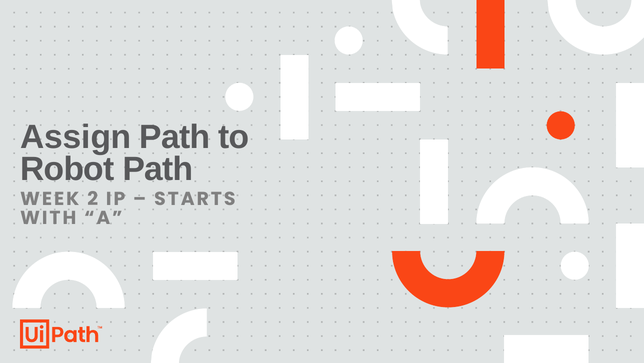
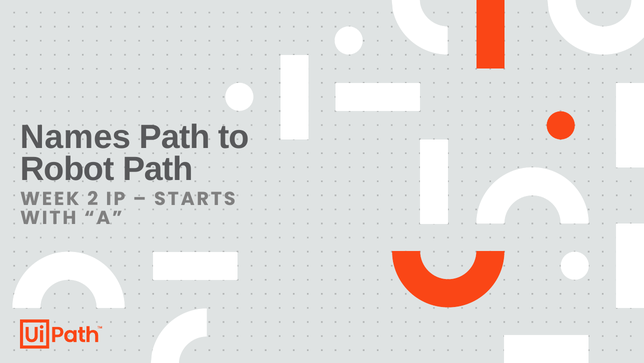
Assign: Assign -> Names (76, 137)
